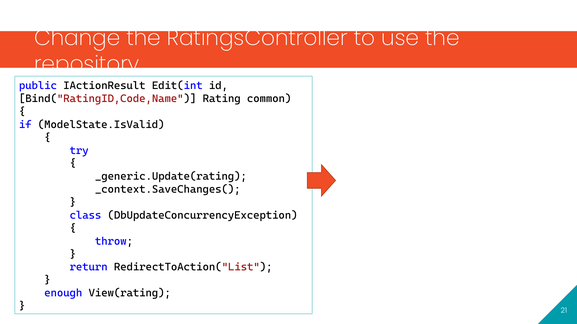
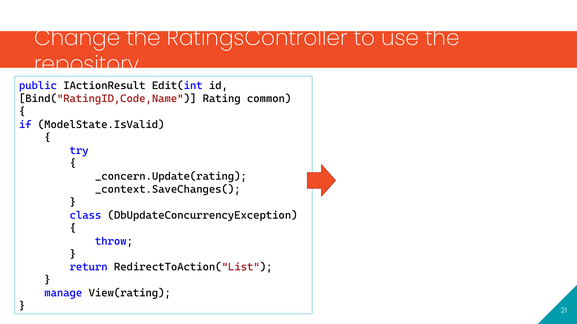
_generic.Update(rating: _generic.Update(rating -> _concern.Update(rating (171, 177)
enough: enough -> manage (63, 294)
